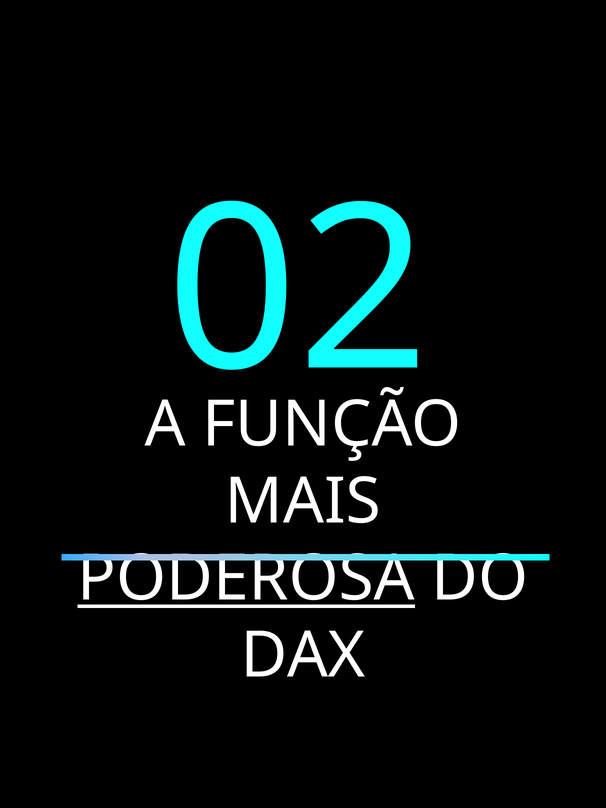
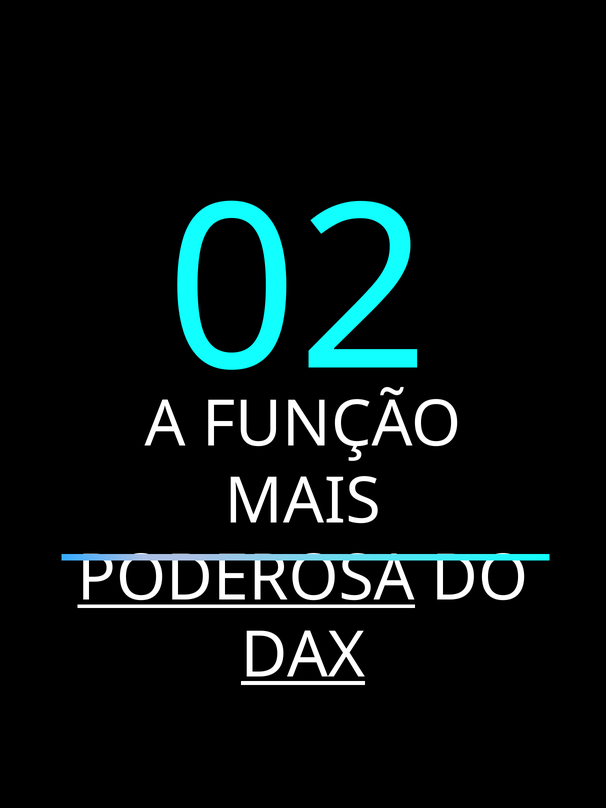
DAX underline: none -> present (303, 656)
